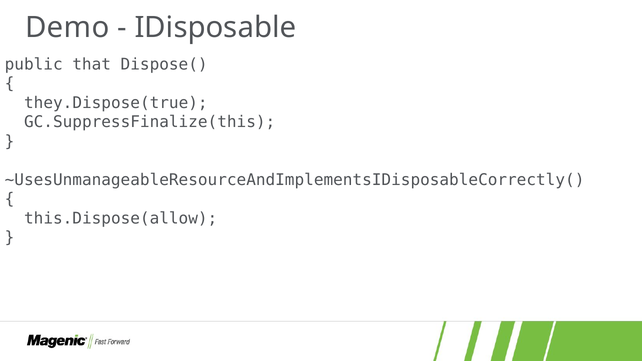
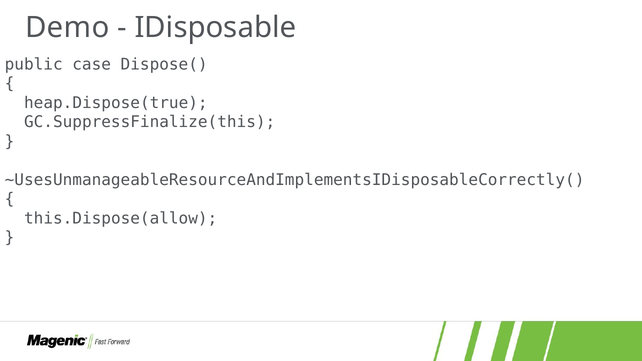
that: that -> case (92, 64)
they.Dispose(true: they.Dispose(true -> heap.Dispose(true (116, 103)
